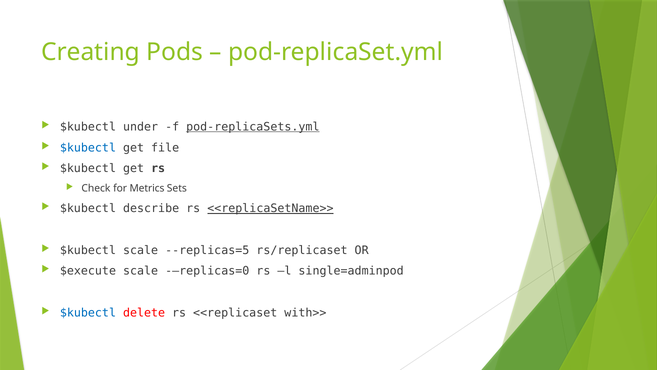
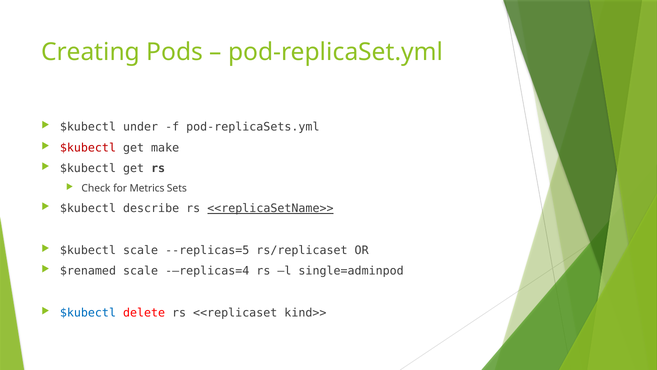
pod-replicaSets.yml underline: present -> none (253, 127)
$kubectl colour: blue -> red (88, 148)
file: file -> make (165, 148)
$execute: $execute -> $renamed (88, 271)
-–replicas=0: -–replicas=0 -> -–replicas=4 (207, 271)
with>>: with>> -> kind>> (305, 312)
